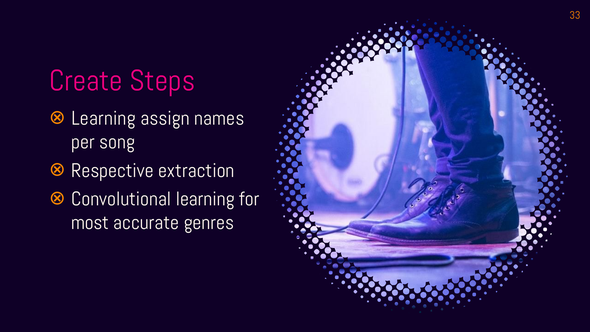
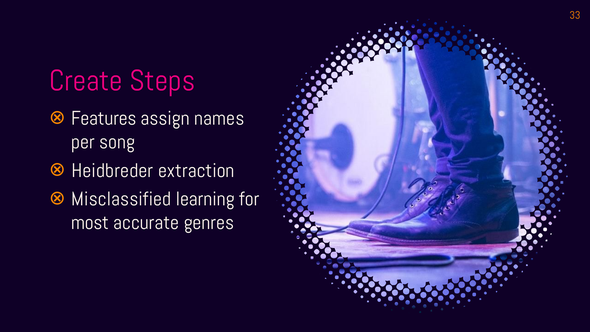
Learning: Learning -> Features (104, 118)
Respective: Respective -> Heidbreder (112, 171)
Convolutional: Convolutional -> Misclassified (121, 199)
